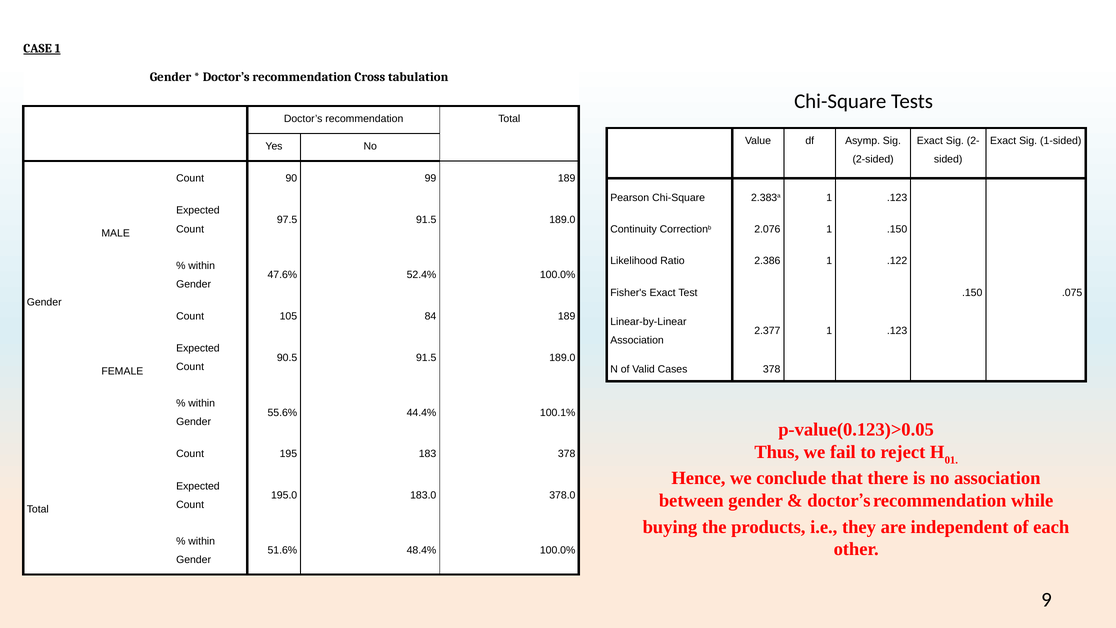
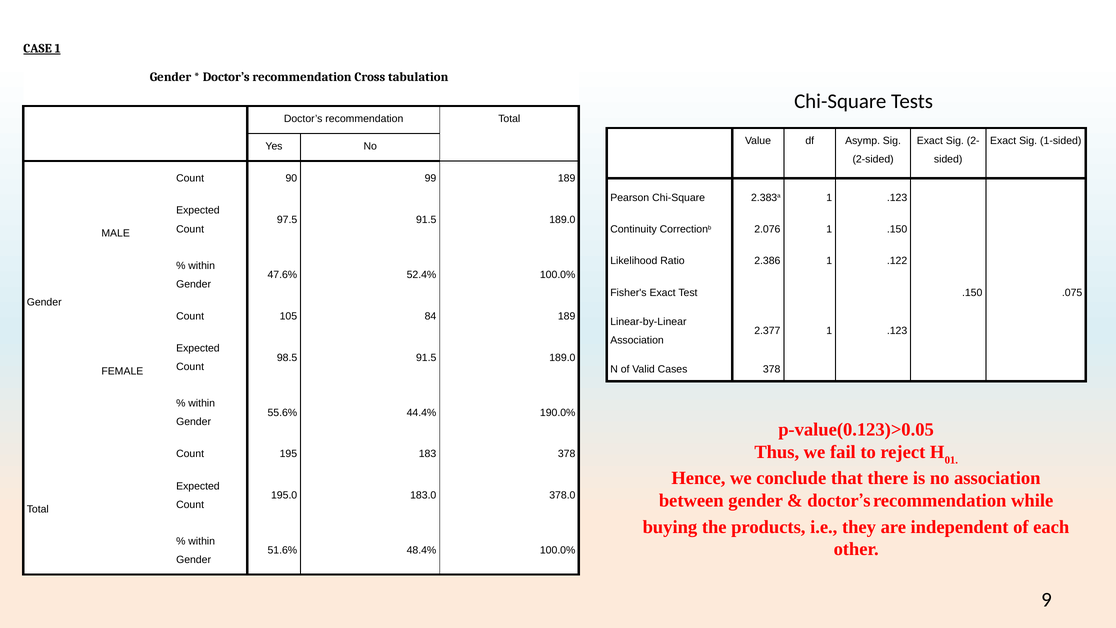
90.5: 90.5 -> 98.5 (287, 357)
100.1%: 100.1% -> 190.0% (558, 413)
